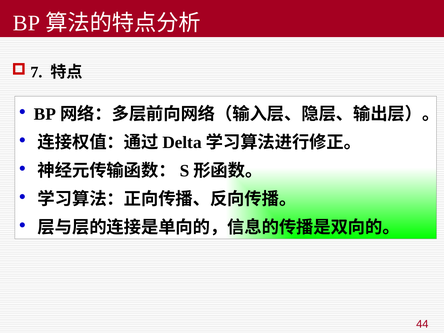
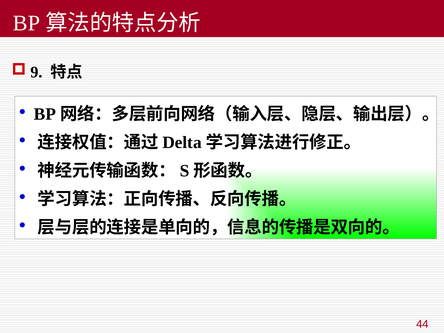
7: 7 -> 9 (37, 72)
